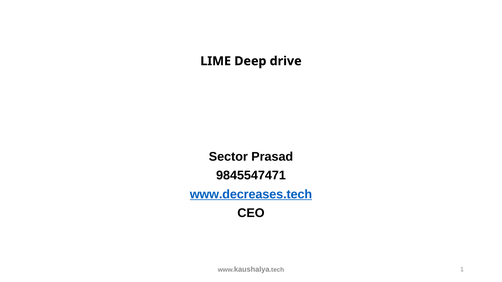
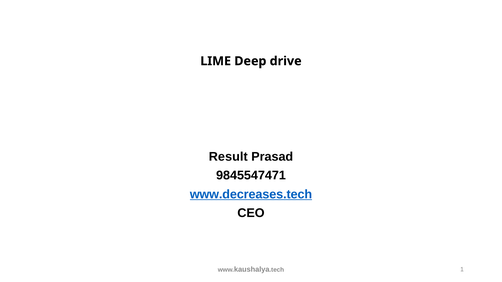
Sector: Sector -> Result (228, 157)
